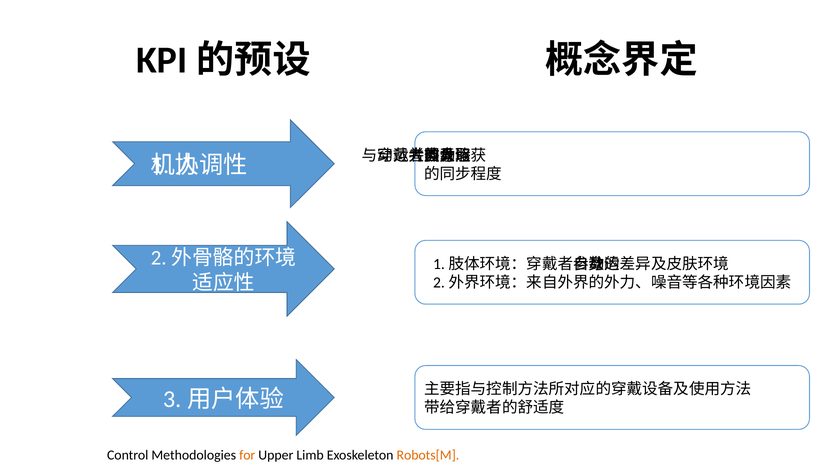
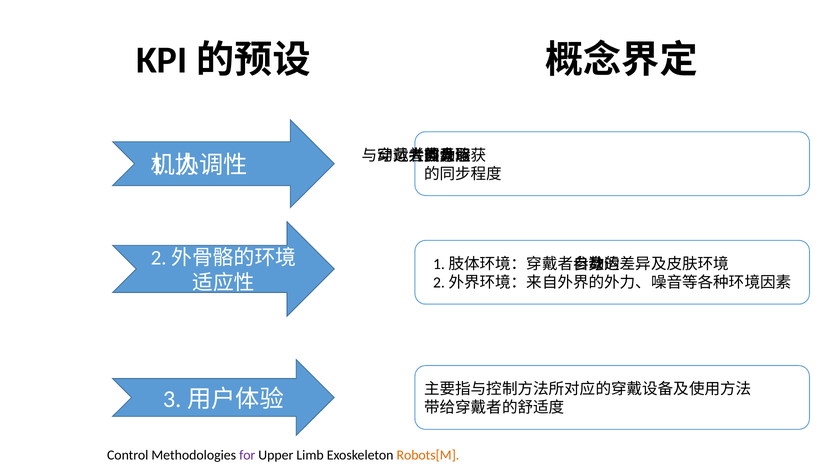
for colour: orange -> purple (247, 456)
